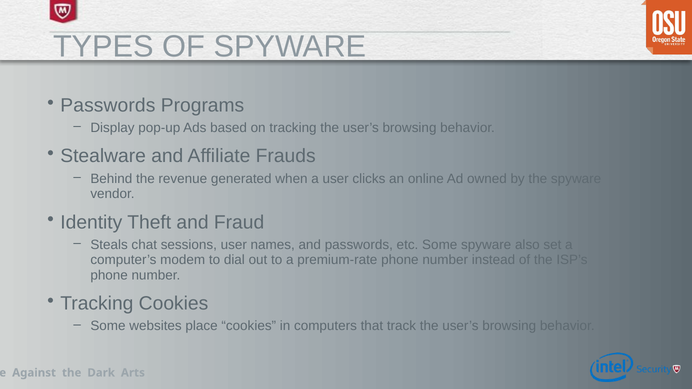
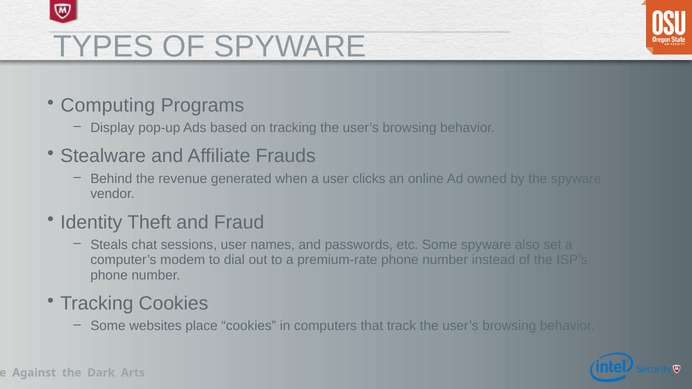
Passwords: Passwords -> Computing (108, 105)
